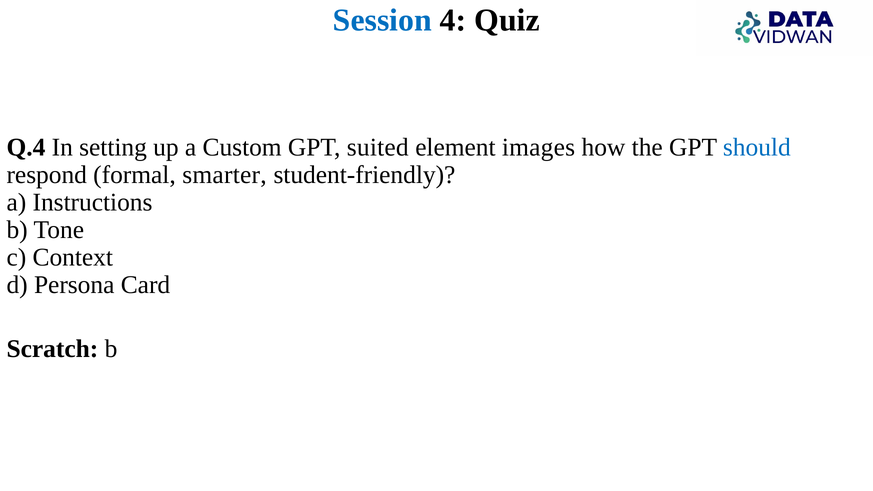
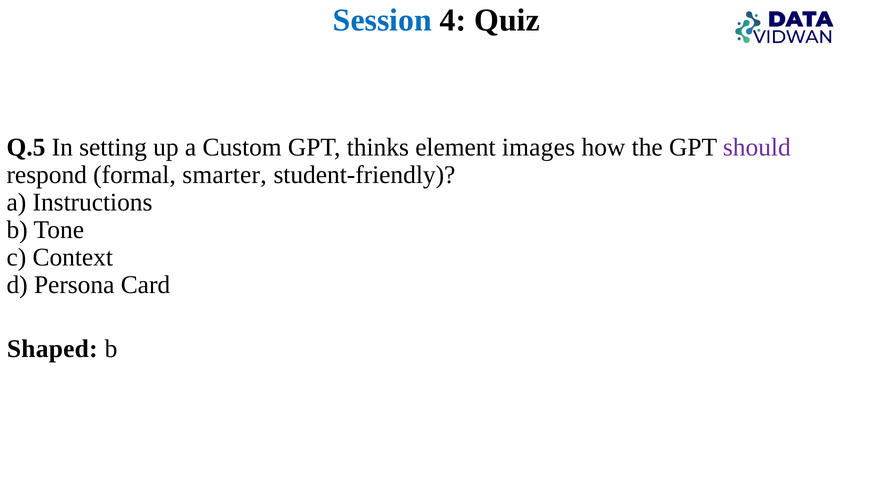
Q.4: Q.4 -> Q.5 (26, 147)
suited: suited -> thinks (378, 147)
should colour: blue -> purple (757, 147)
Scratch: Scratch -> Shaped (52, 349)
